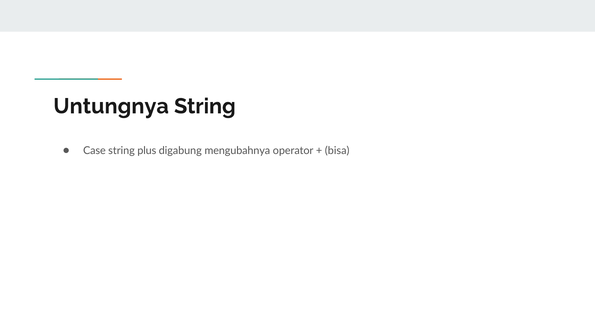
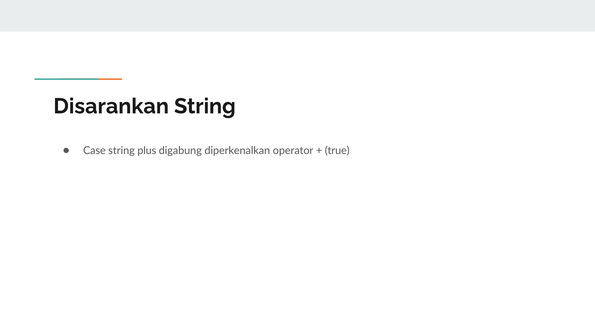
Untungnya: Untungnya -> Disarankan (111, 106)
mengubahnya: mengubahnya -> diperkenalkan (237, 150)
bisa: bisa -> true (337, 150)
